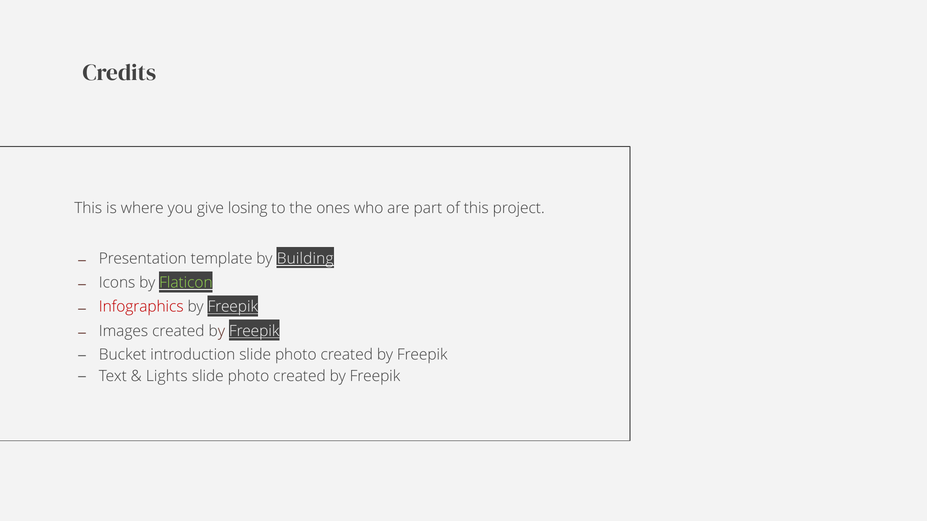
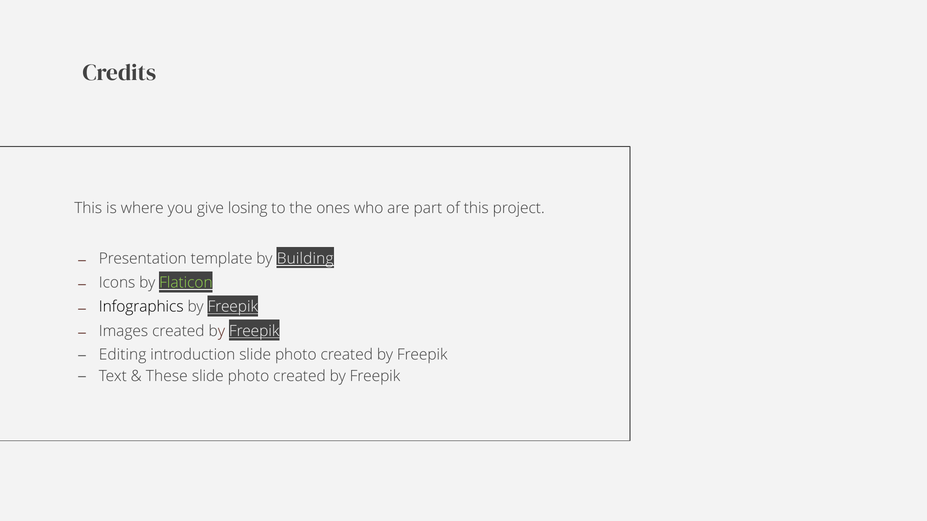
Infographics colour: red -> black (141, 307)
Bucket: Bucket -> Editing (123, 355)
Lights: Lights -> These (167, 376)
